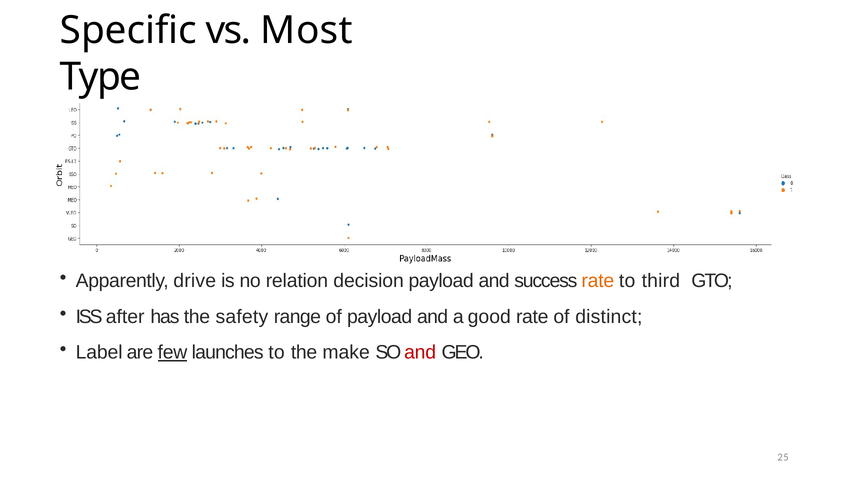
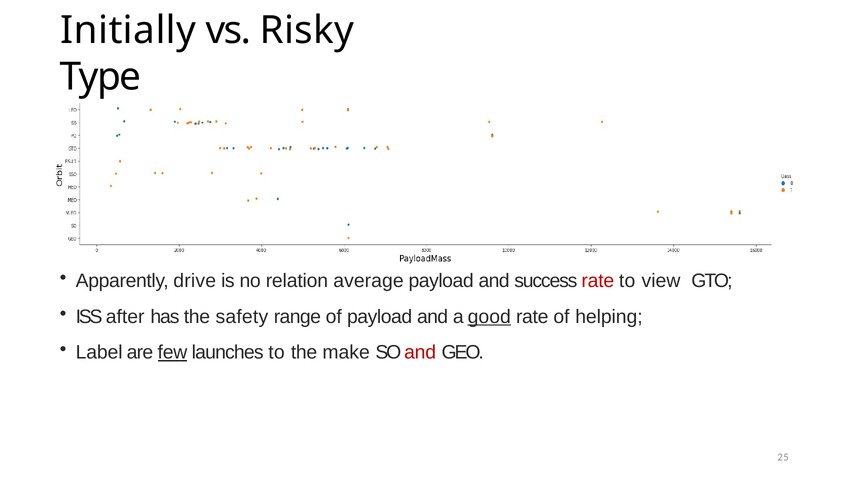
Specific: Specific -> Initially (128, 30)
Most: Most -> Risky (307, 30)
decision: decision -> average (369, 281)
rate colour: orange -> red (598, 281)
third: third -> view (661, 281)
good underline: none -> present (489, 316)
distinct: distinct -> helping (609, 316)
